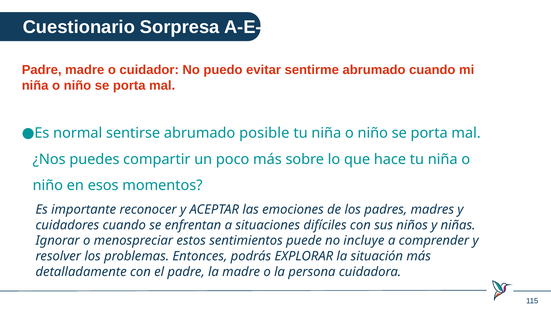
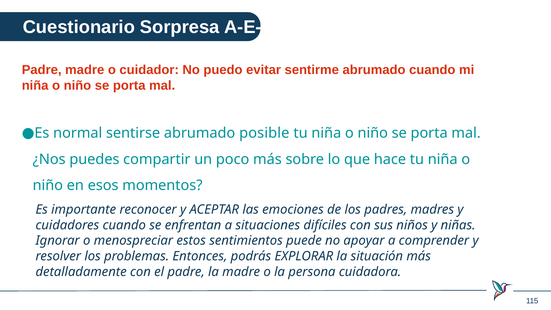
incluye: incluye -> apoyar (364, 241)
